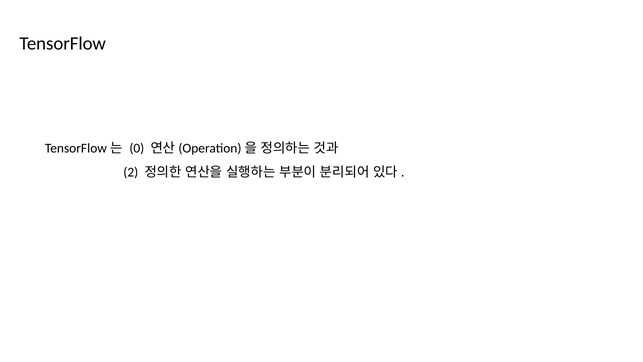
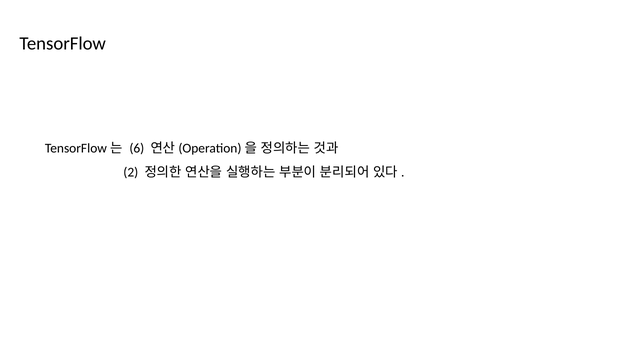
0: 0 -> 6 (137, 148)
